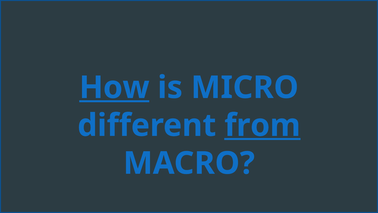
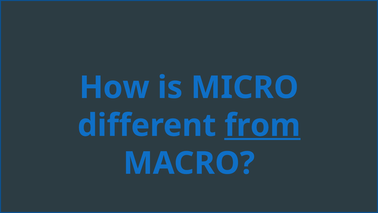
How underline: present -> none (114, 87)
